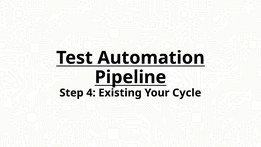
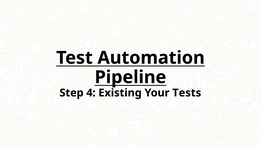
Cycle: Cycle -> Tests (187, 93)
